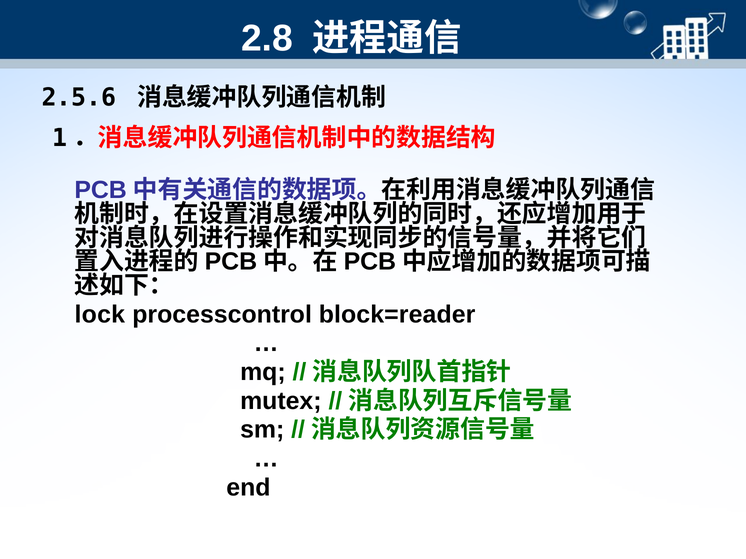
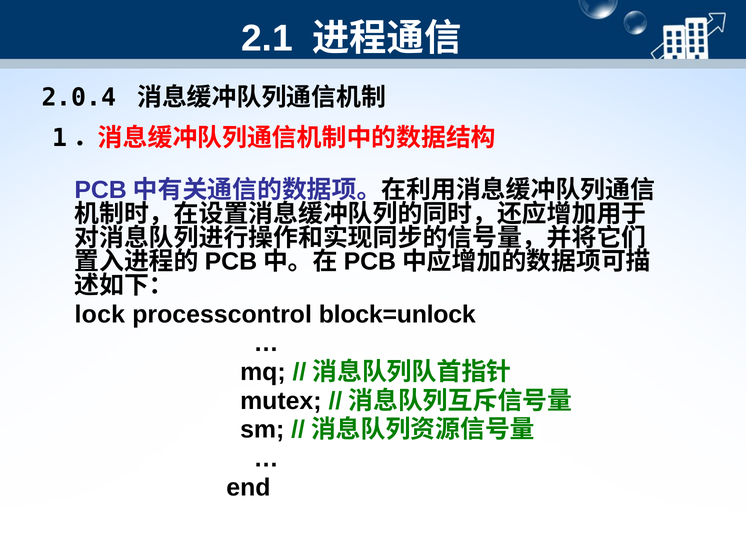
2.8: 2.8 -> 2.1 (267, 39)
2.5.6: 2.5.6 -> 2.0.4 (79, 98)
block=reader: block=reader -> block=unlock (397, 315)
